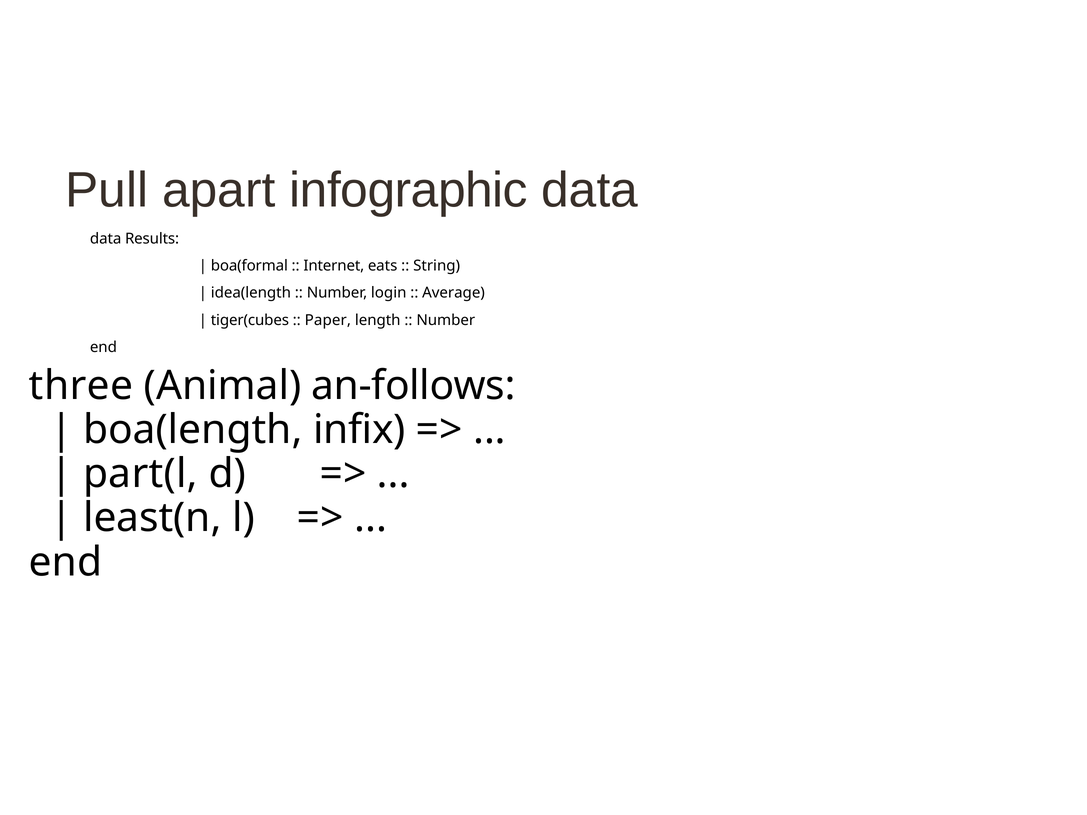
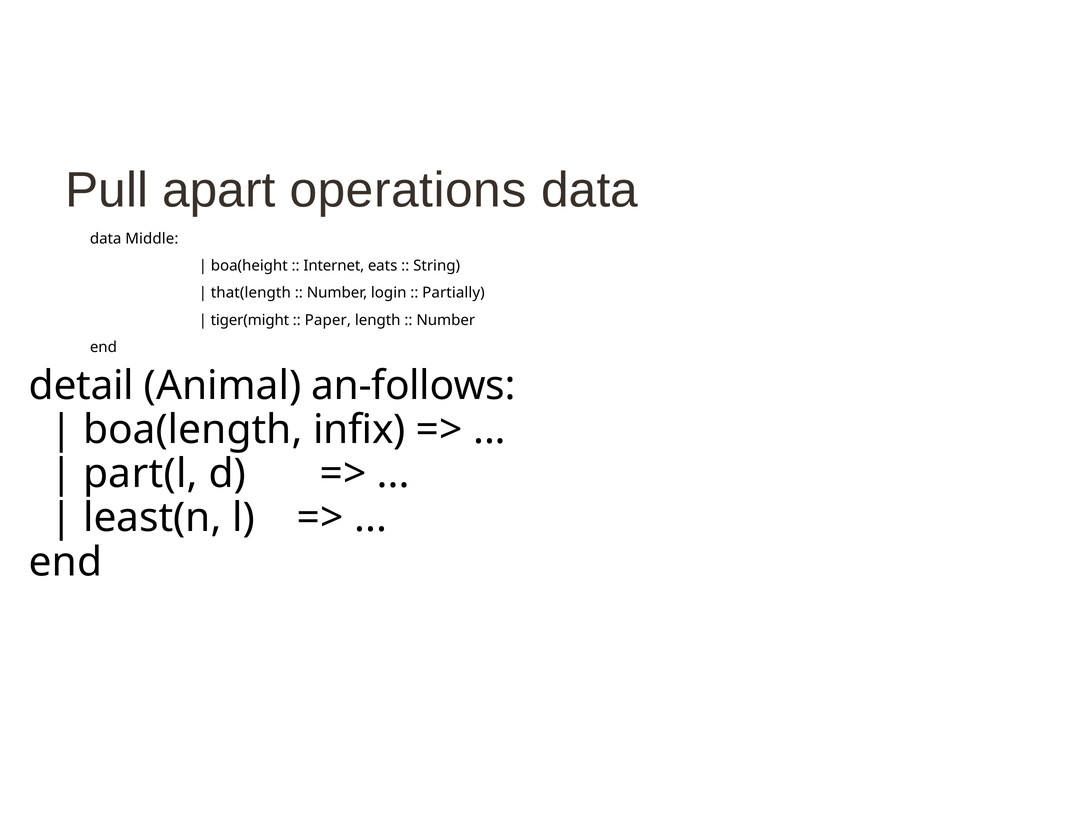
infographic: infographic -> operations (408, 190)
Results: Results -> Middle (152, 239)
boa(formal: boa(formal -> boa(height (249, 266)
idea(length: idea(length -> that(length (251, 293)
Average: Average -> Partially (453, 293)
tiger(cubes: tiger(cubes -> tiger(might (250, 320)
three: three -> detail (81, 386)
